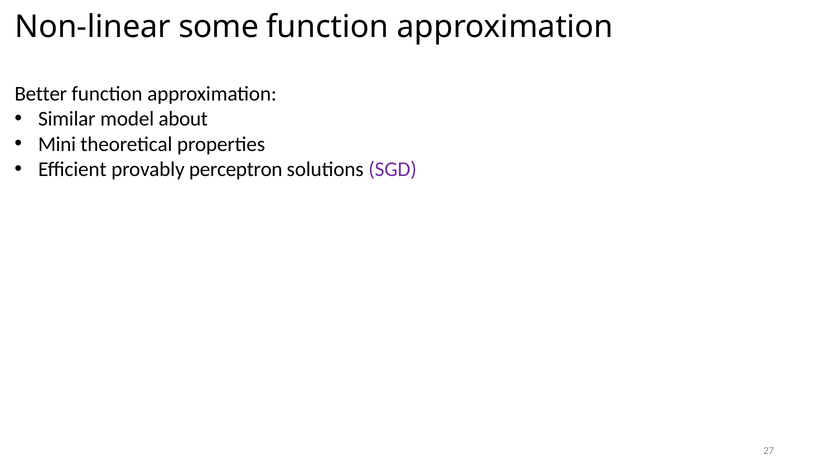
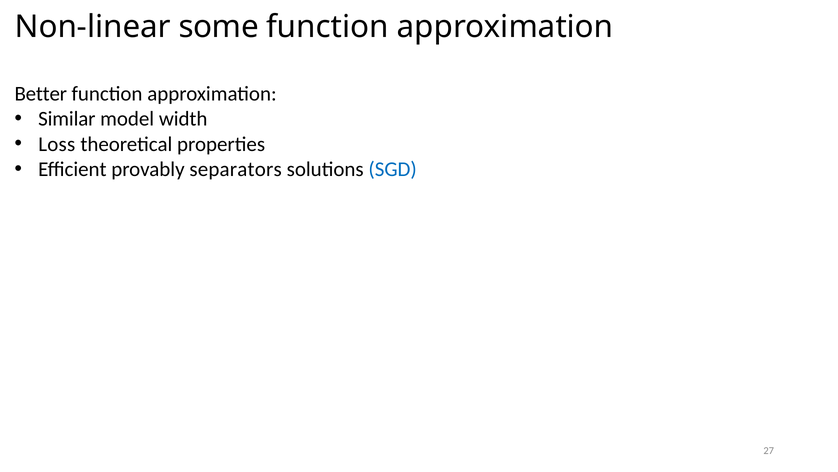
about: about -> width (183, 119)
Mini: Mini -> Loss (57, 144)
perceptron: perceptron -> separators (236, 169)
SGD colour: purple -> blue (393, 169)
